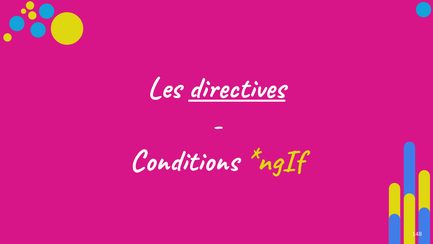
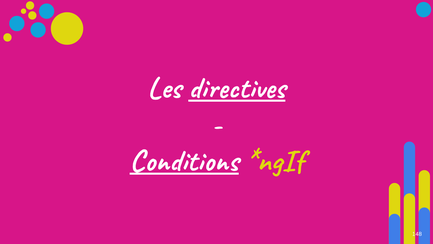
Conditions underline: none -> present (184, 160)
